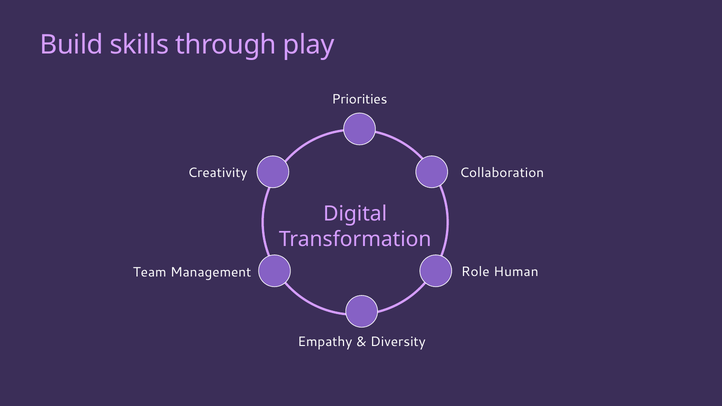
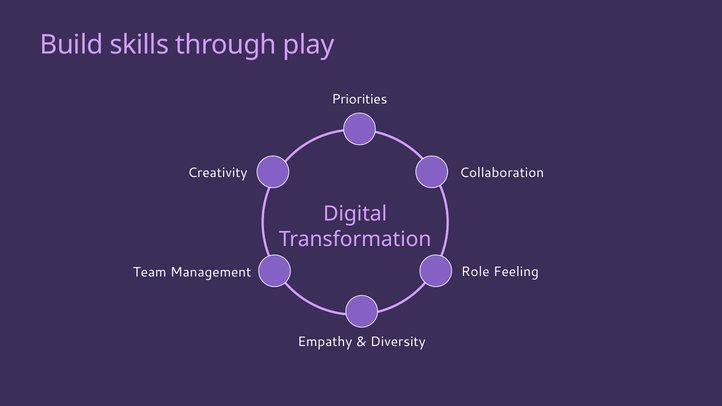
Human: Human -> Feeling (516, 272)
